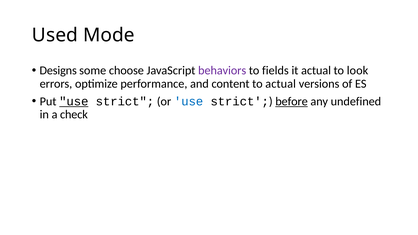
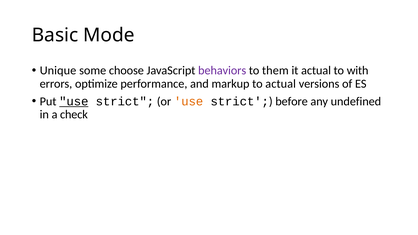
Used: Used -> Basic (55, 35)
Designs: Designs -> Unique (58, 71)
fields: fields -> them (275, 71)
look: look -> with (358, 71)
content: content -> markup (230, 84)
use colour: blue -> orange (189, 101)
before underline: present -> none (292, 101)
